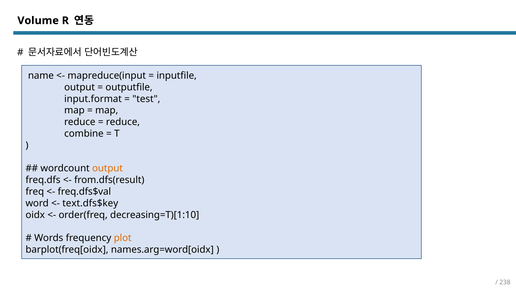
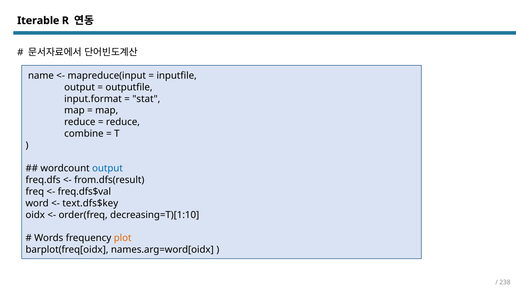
Volume: Volume -> Iterable (38, 21)
test: test -> stat (146, 99)
output colour: orange -> blue (107, 169)
